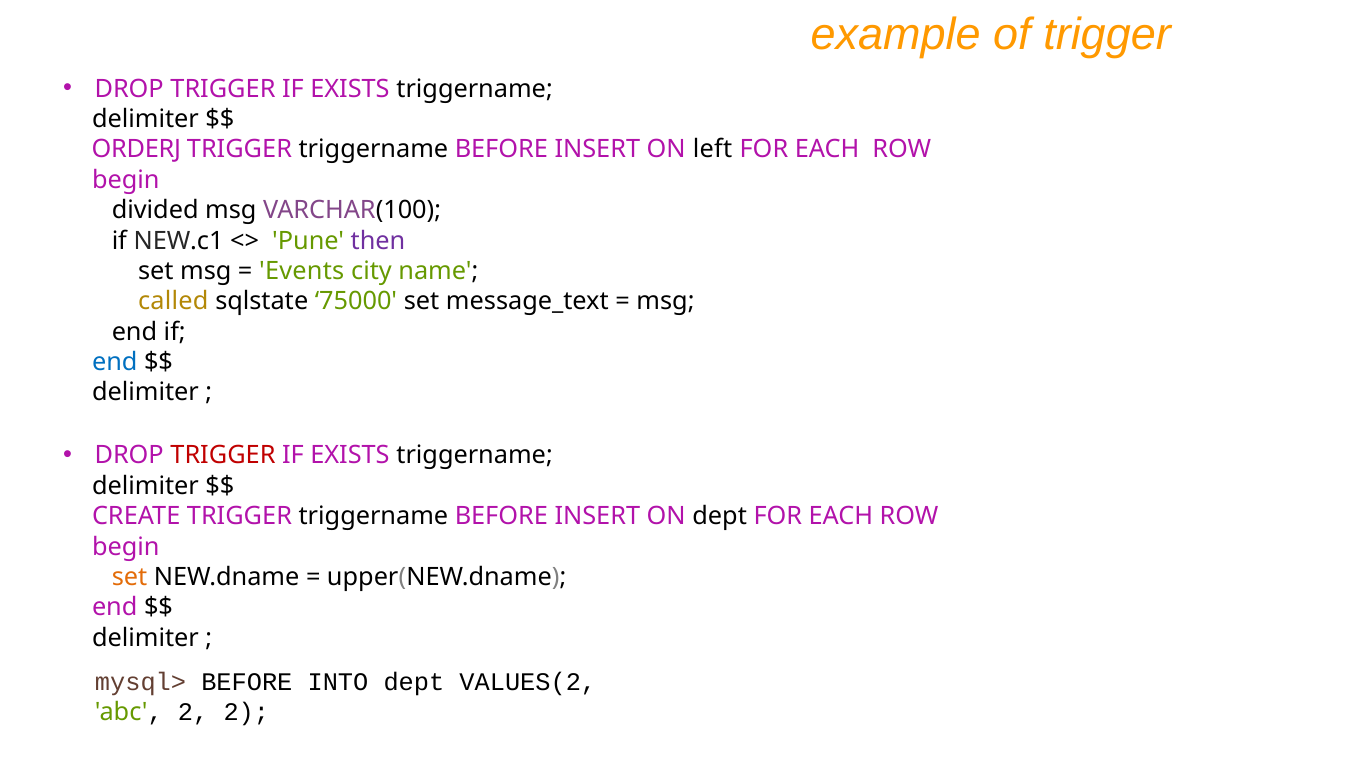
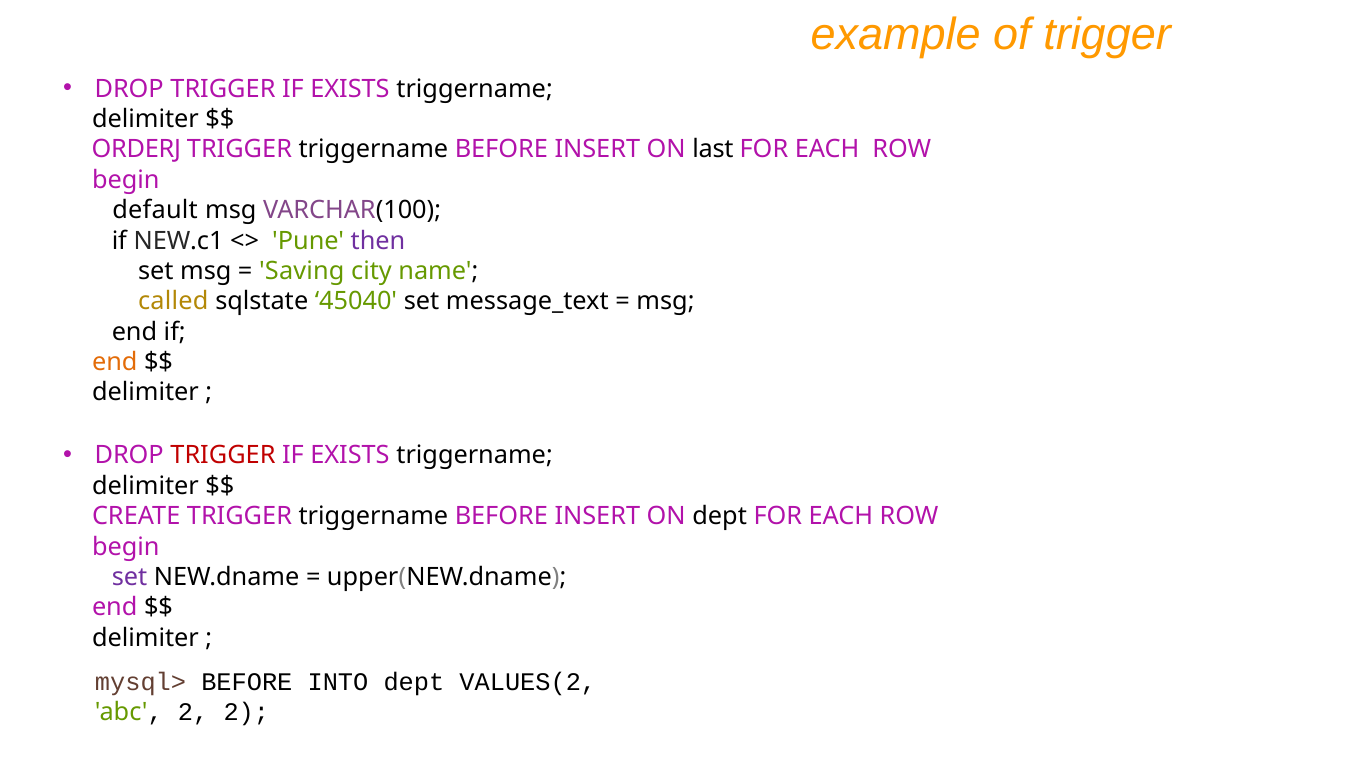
left: left -> last (713, 150)
divided: divided -> default (155, 210)
Events: Events -> Saving (302, 271)
75000: 75000 -> 45040 (356, 302)
end colour: blue -> orange (115, 362)
set colour: orange -> purple (129, 577)
